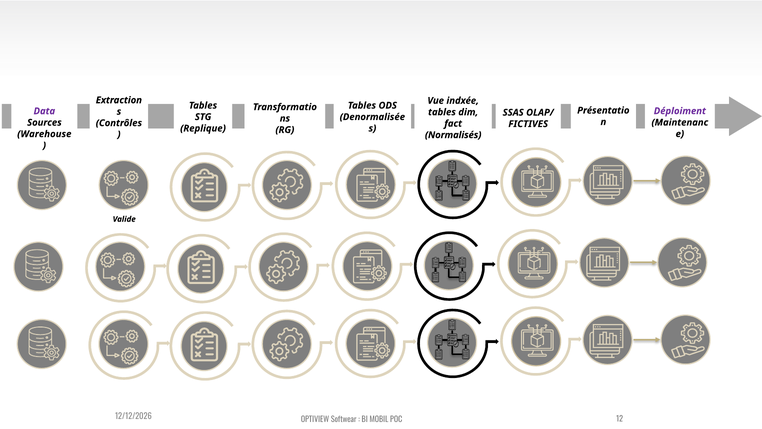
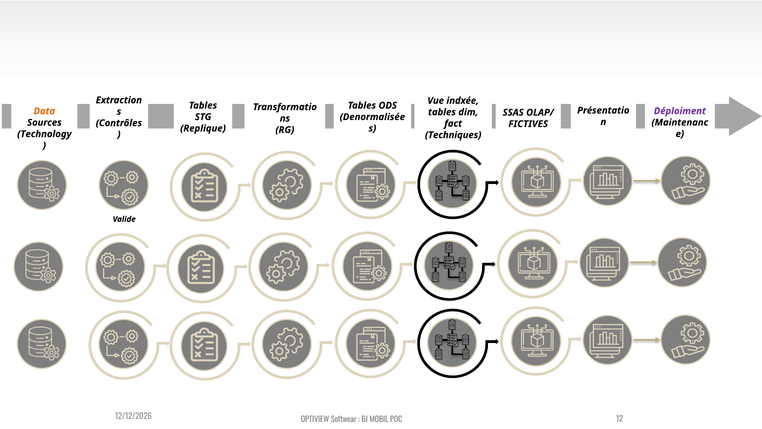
Data colour: purple -> orange (44, 111)
Warehouse: Warehouse -> Technology (44, 134)
Normalisés: Normalisés -> Techniques (453, 135)
